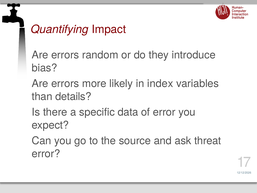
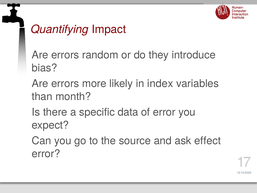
details: details -> month (73, 96)
threat: threat -> effect (208, 141)
